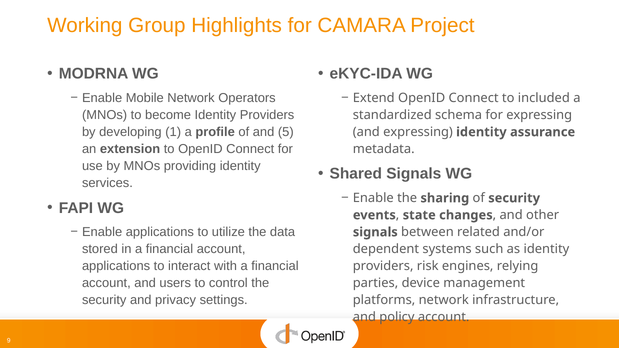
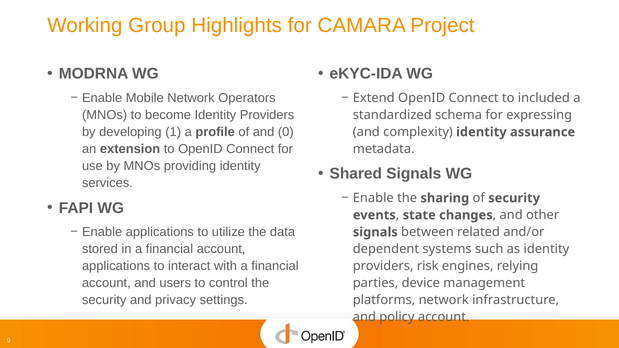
5: 5 -> 0 (286, 132)
and expressing: expressing -> complexity (418, 132)
